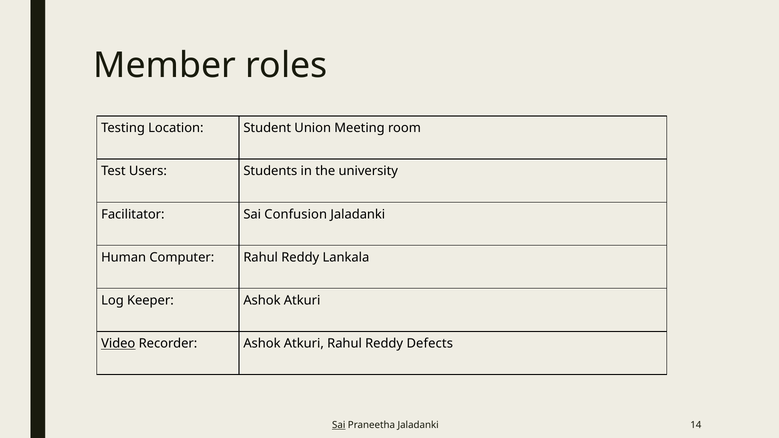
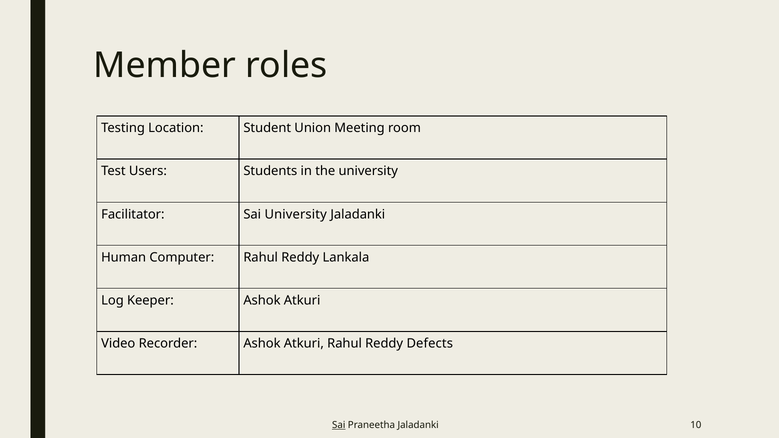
Sai Confusion: Confusion -> University (296, 214)
Video underline: present -> none (118, 344)
14: 14 -> 10 (696, 425)
